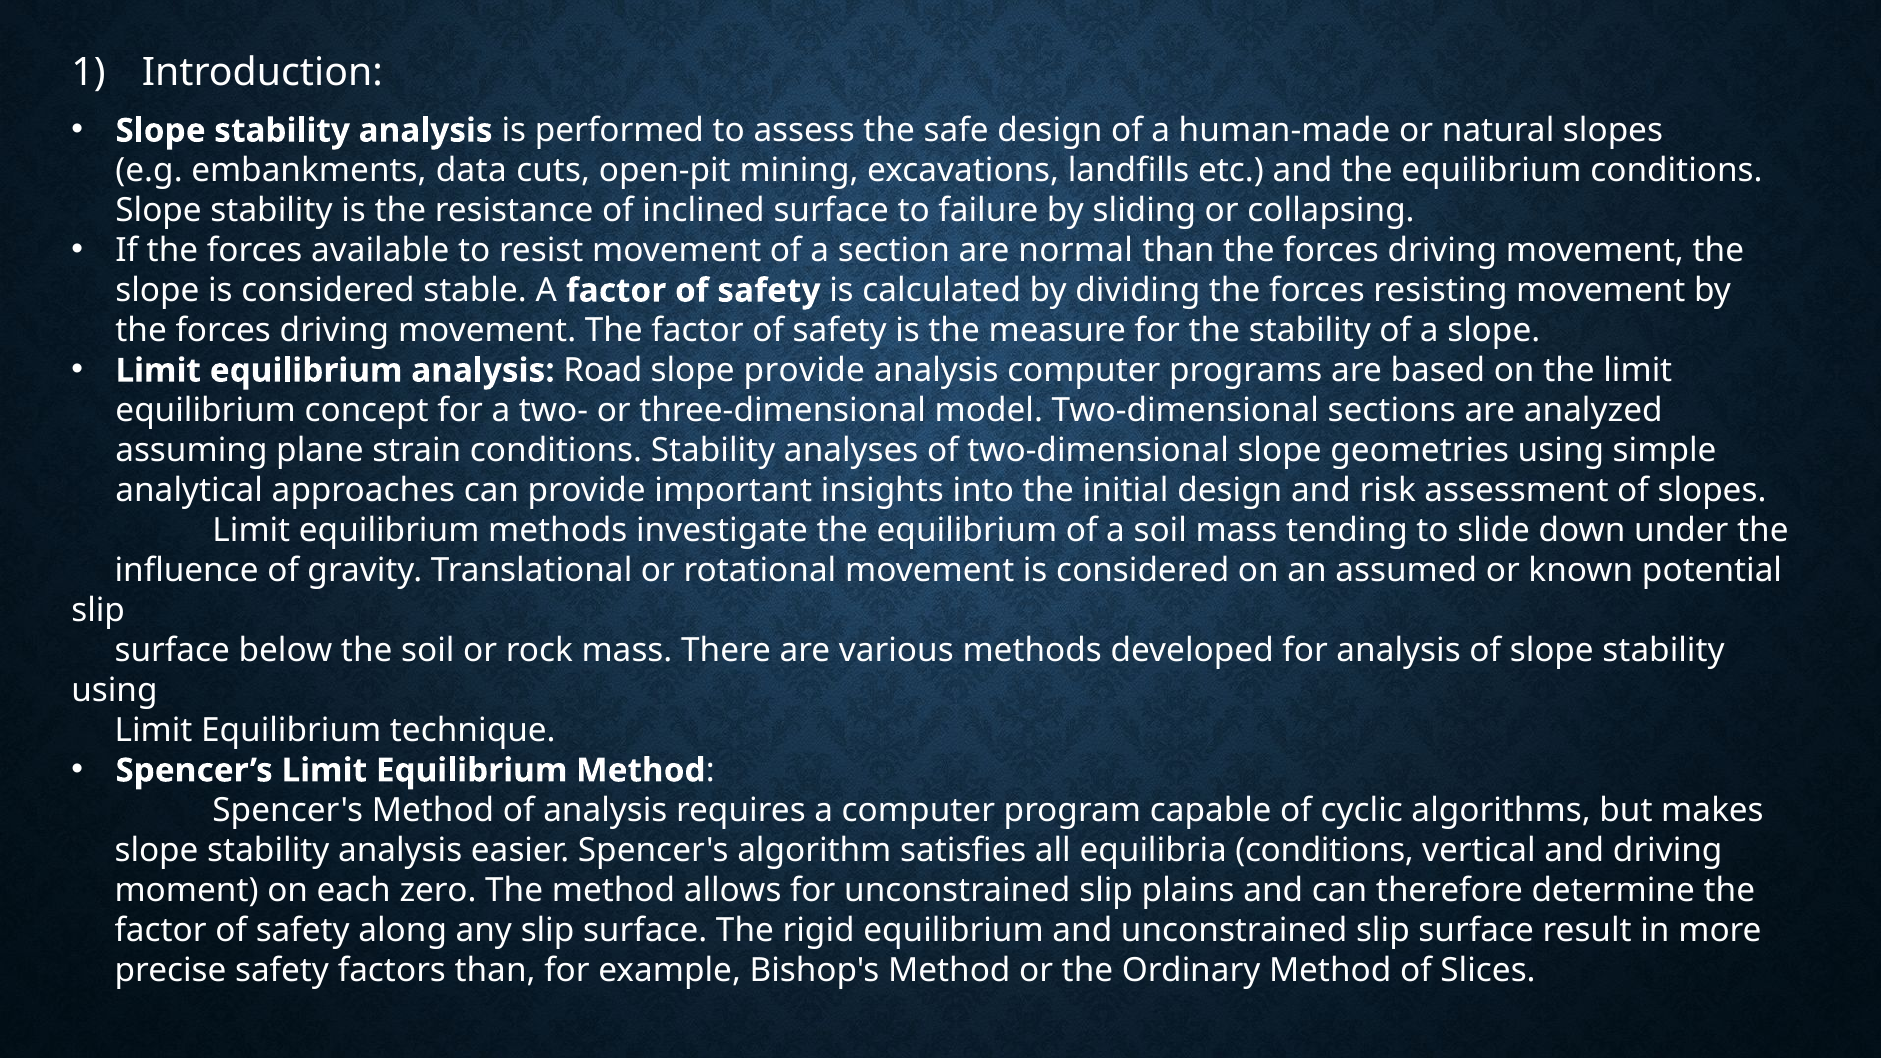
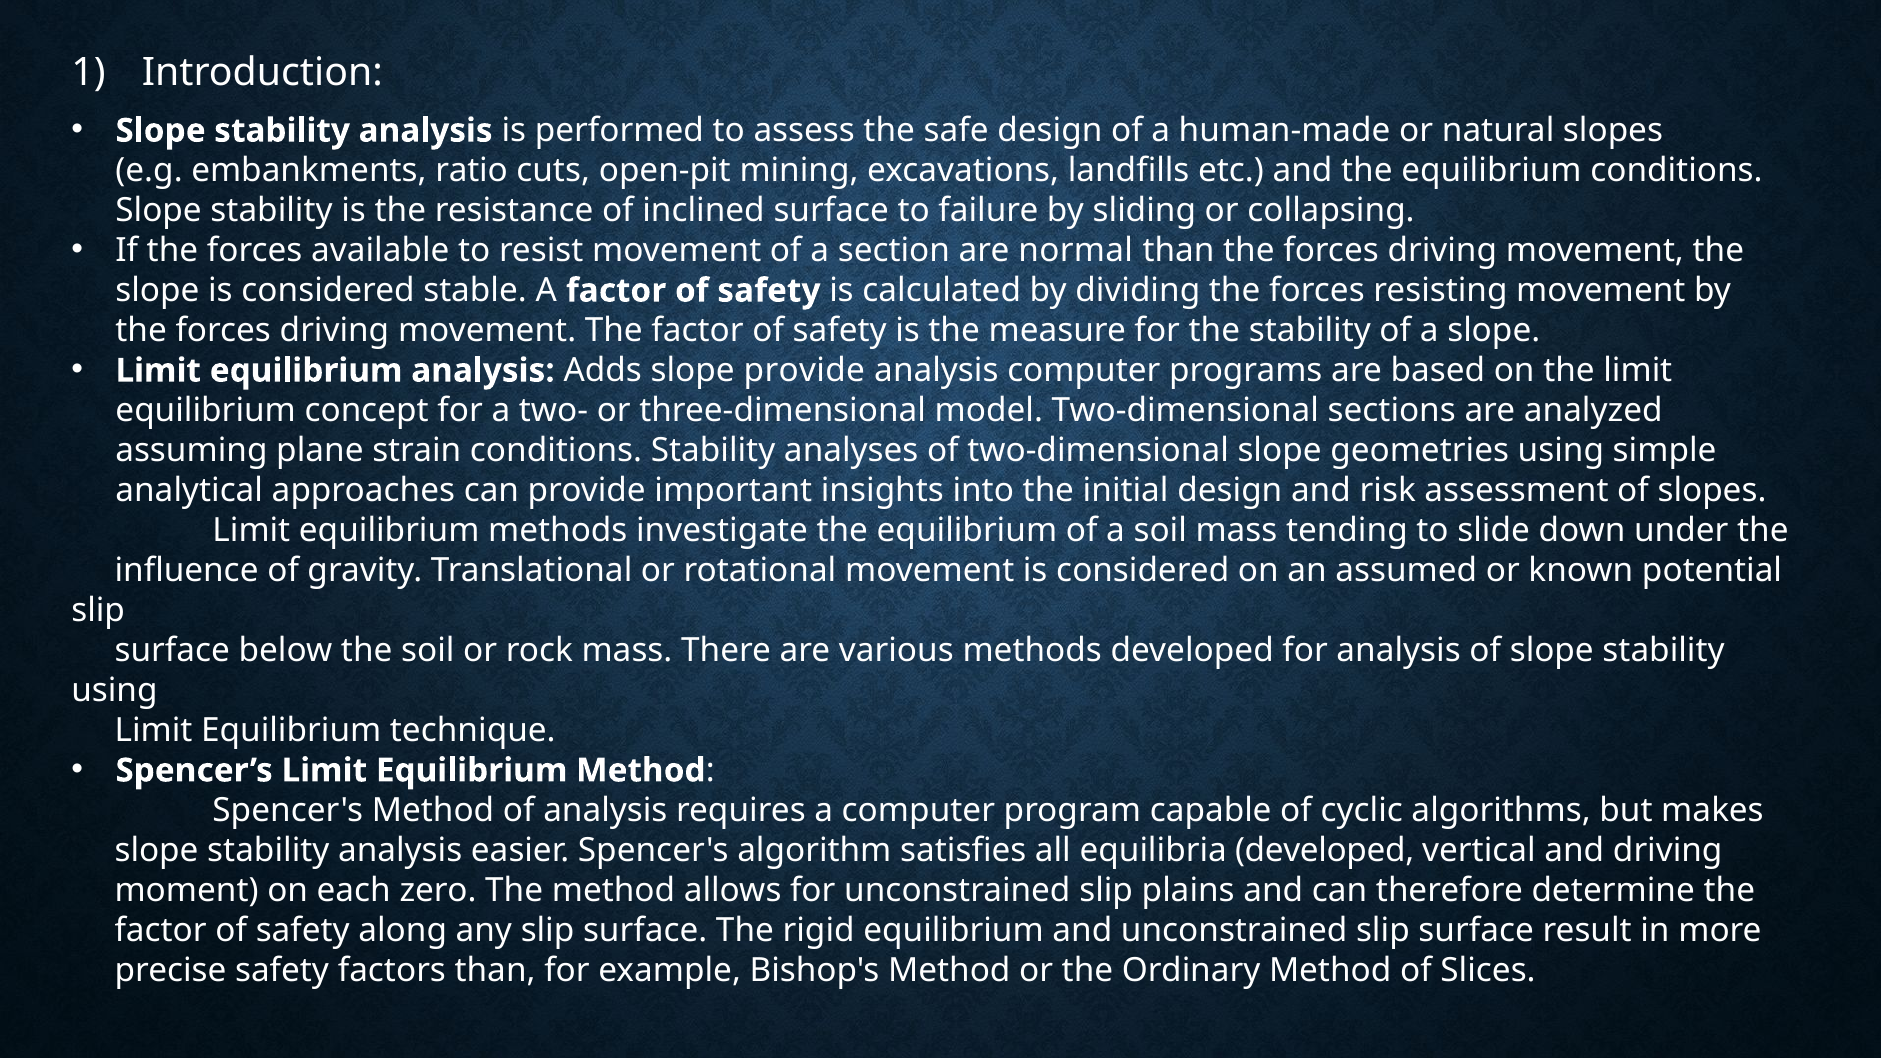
data: data -> ratio (472, 171)
Road: Road -> Adds (603, 371)
equilibria conditions: conditions -> developed (1325, 850)
